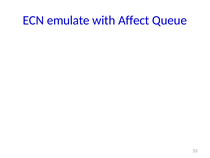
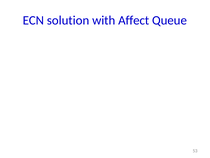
emulate: emulate -> solution (68, 20)
